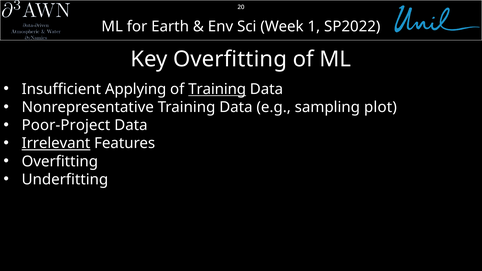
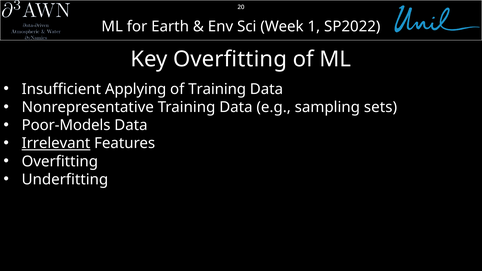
Training underline: present -> none (217, 89)
plot: plot -> sets (381, 107)
Poor-Project: Poor-Project -> Poor-Models (66, 125)
